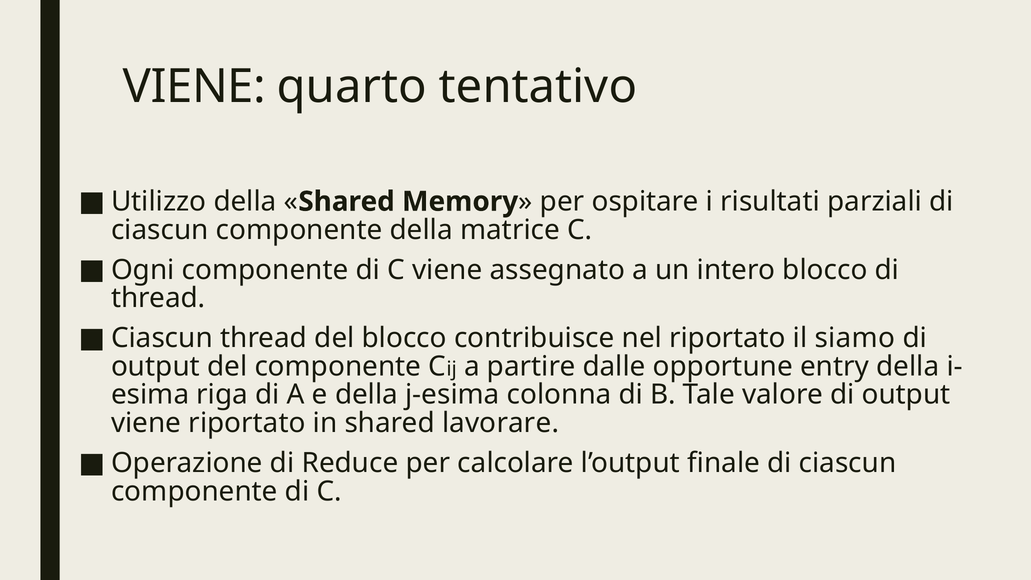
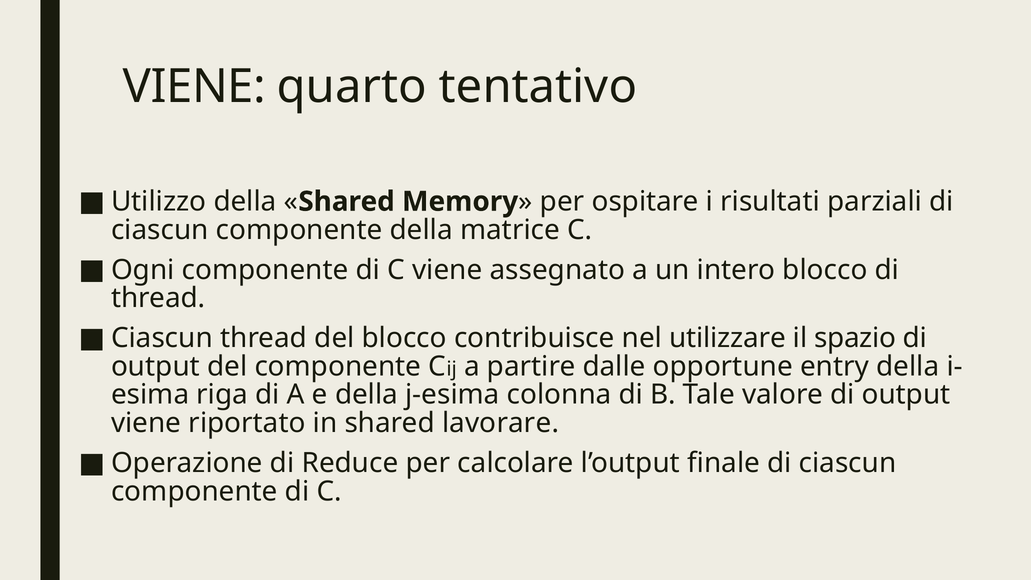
nel riportato: riportato -> utilizzare (728, 338)
siamo: siamo -> spazio (855, 338)
